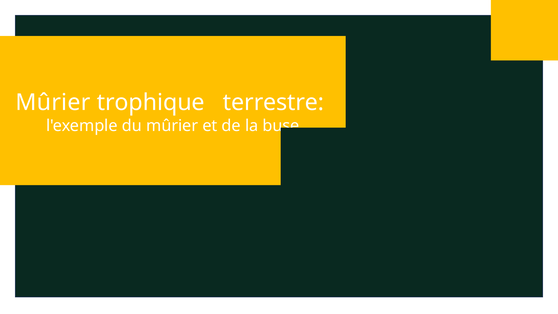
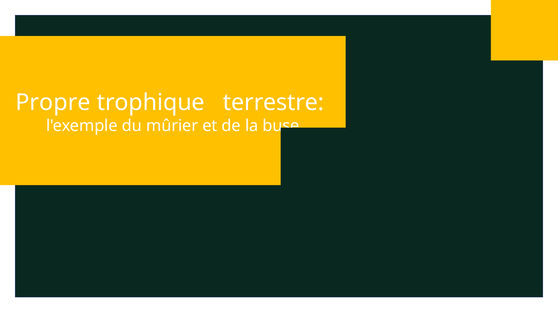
Mûrier: Mûrier -> Propre (53, 102)
